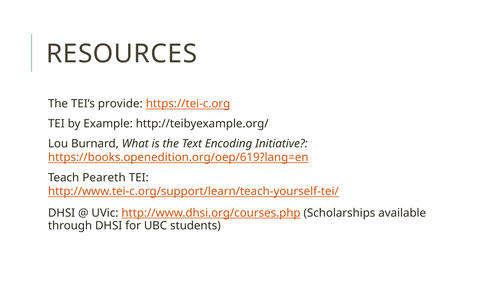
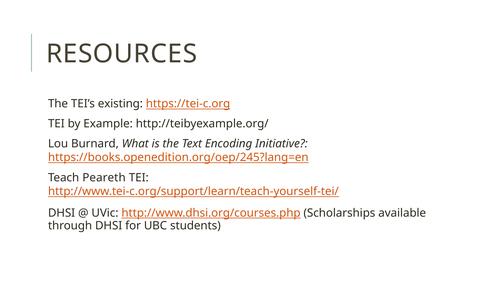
provide: provide -> existing (120, 104)
https://books.openedition.org/oep/619?lang=en: https://books.openedition.org/oep/619?lang=en -> https://books.openedition.org/oep/245?lang=en (178, 158)
